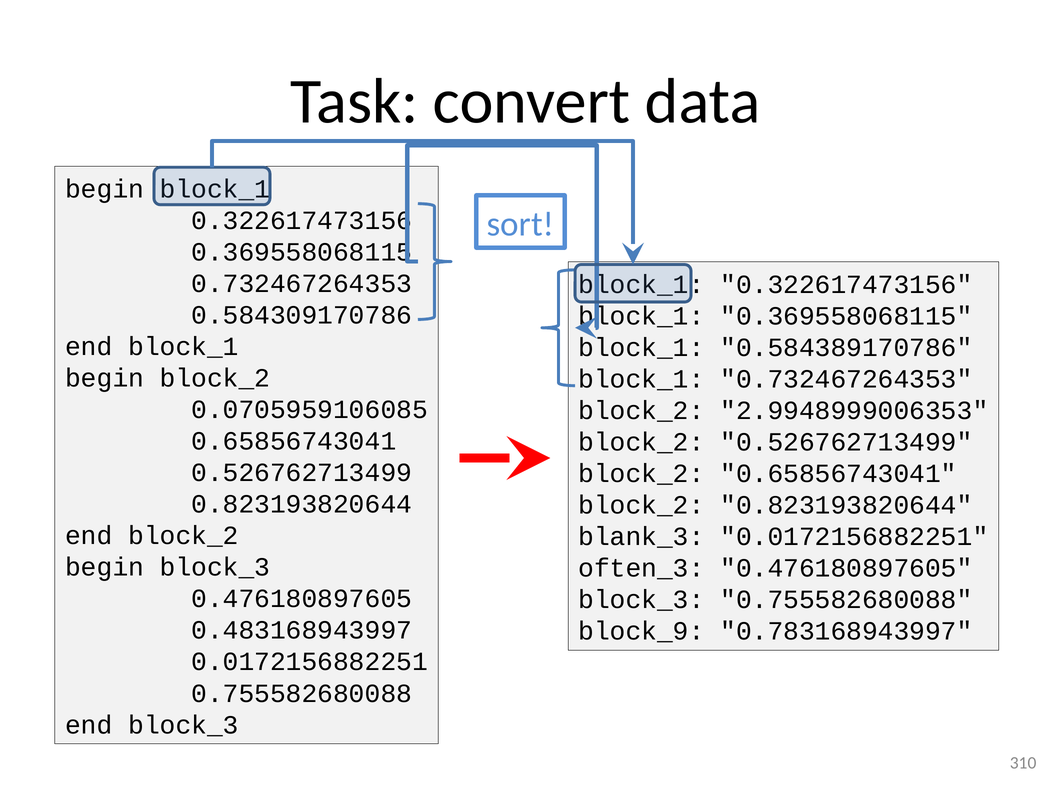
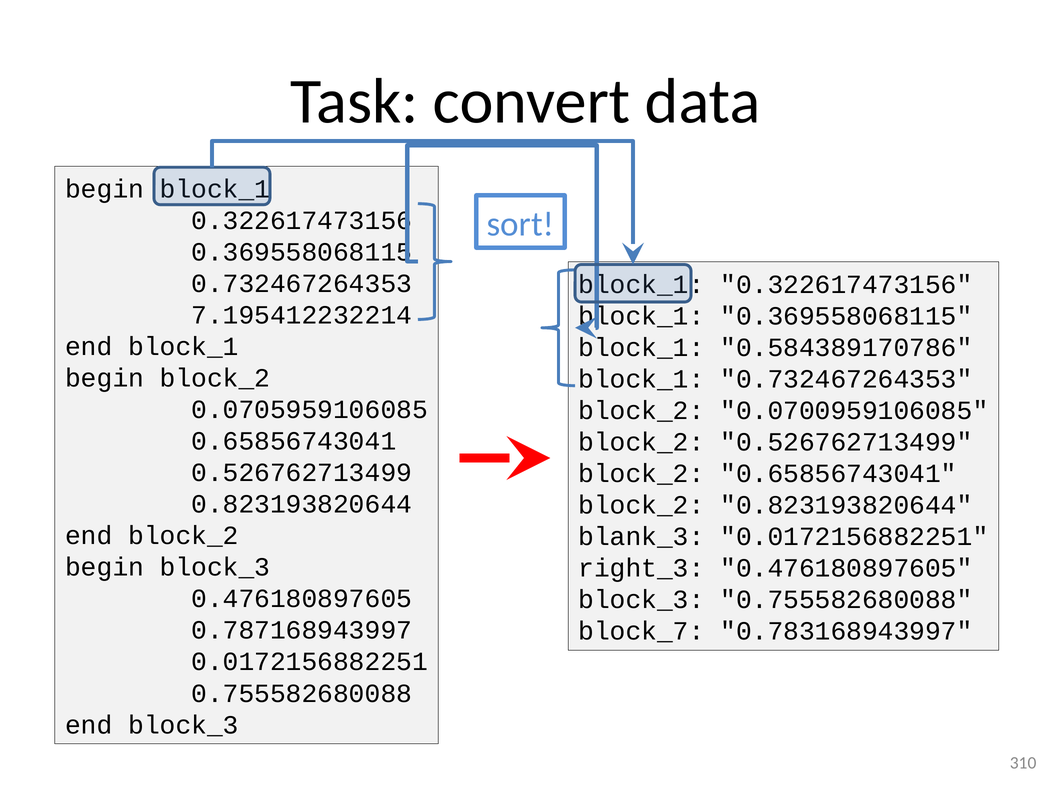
0.584309170786: 0.584309170786 -> 7.195412232214 (302, 315)
2.9948999006353: 2.9948999006353 -> 0.0700959106085 (854, 411)
often_3: often_3 -> right_3 (641, 568)
0.483168943997: 0.483168943997 -> 0.787168943997 (302, 630)
block_9: block_9 -> block_7 (641, 631)
